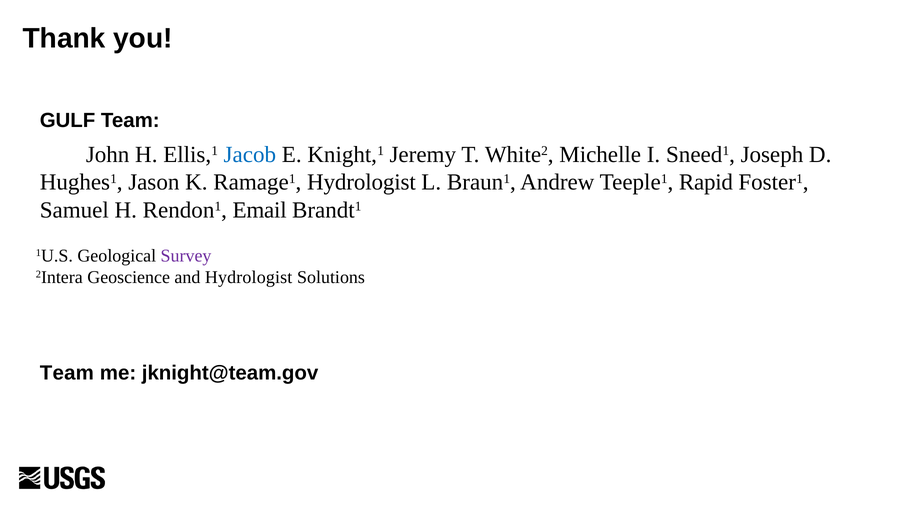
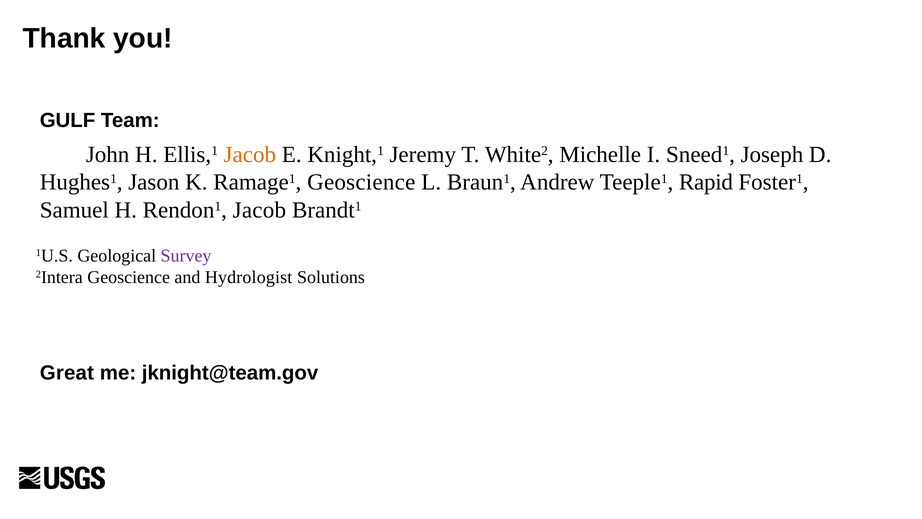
Jacob colour: blue -> orange (250, 155)
Ramage1 Hydrologist: Hydrologist -> Geoscience (361, 182)
Rendon1 Email: Email -> Jacob (259, 210)
Team: Team -> Great (67, 373)
